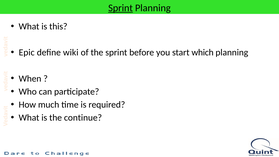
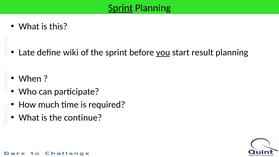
Epic: Epic -> Late (27, 53)
you underline: none -> present (163, 53)
which: which -> result (203, 53)
